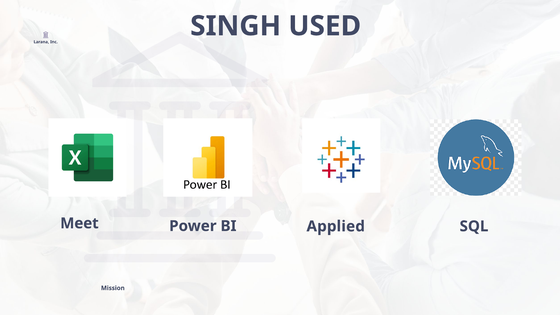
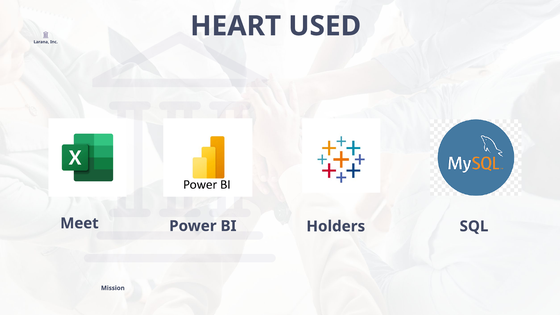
SINGH: SINGH -> HEART (236, 26)
Applied: Applied -> Holders (336, 226)
